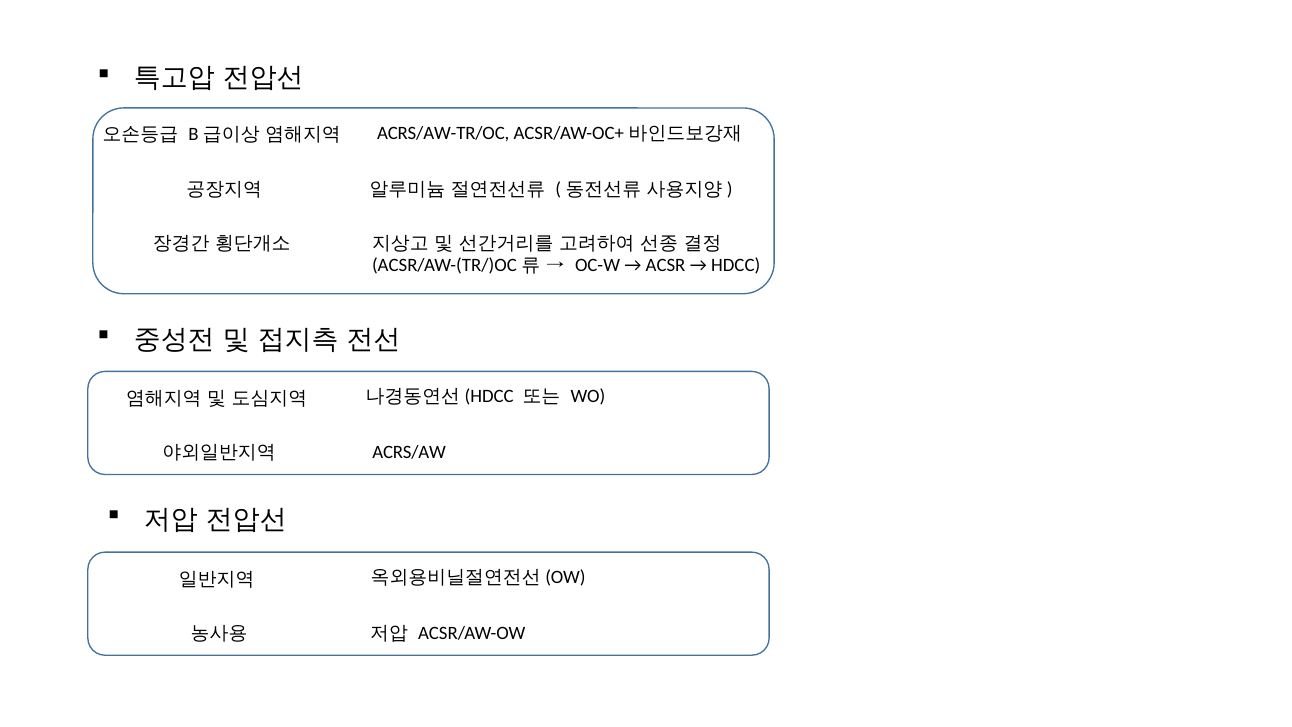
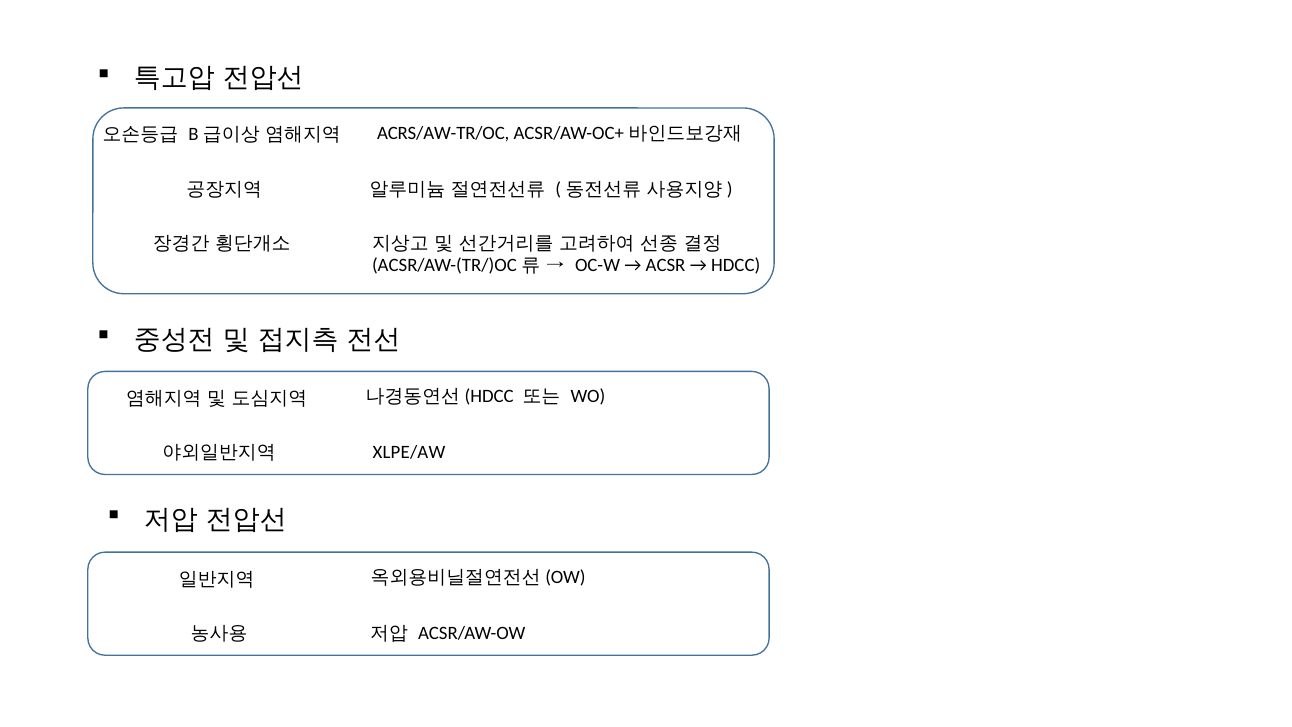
ACRS/AW: ACRS/AW -> XLPE/AW (409, 452)
